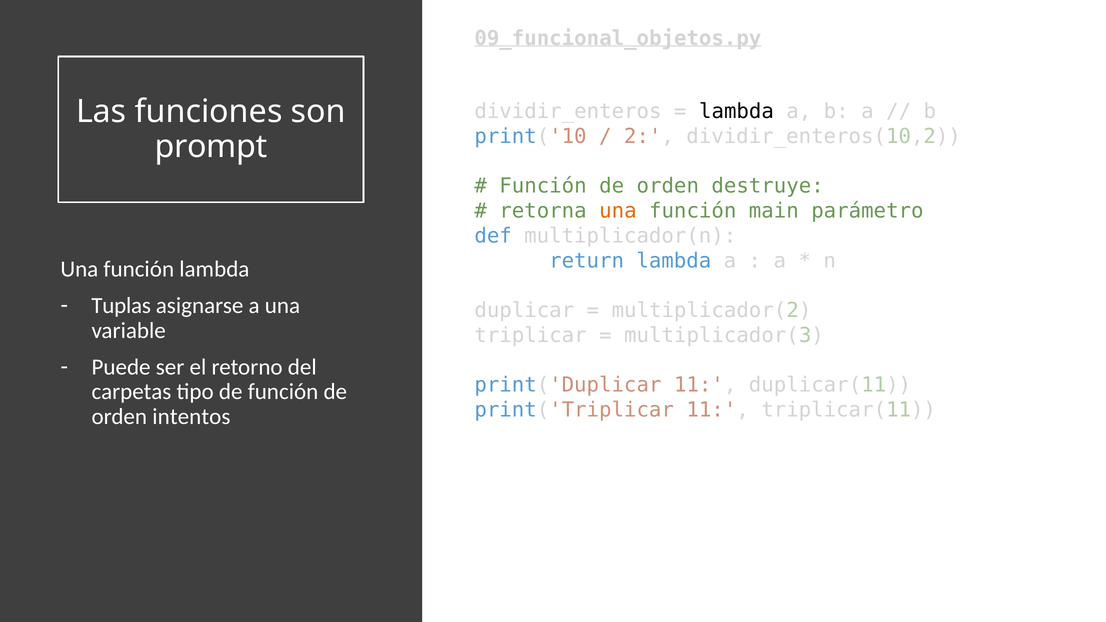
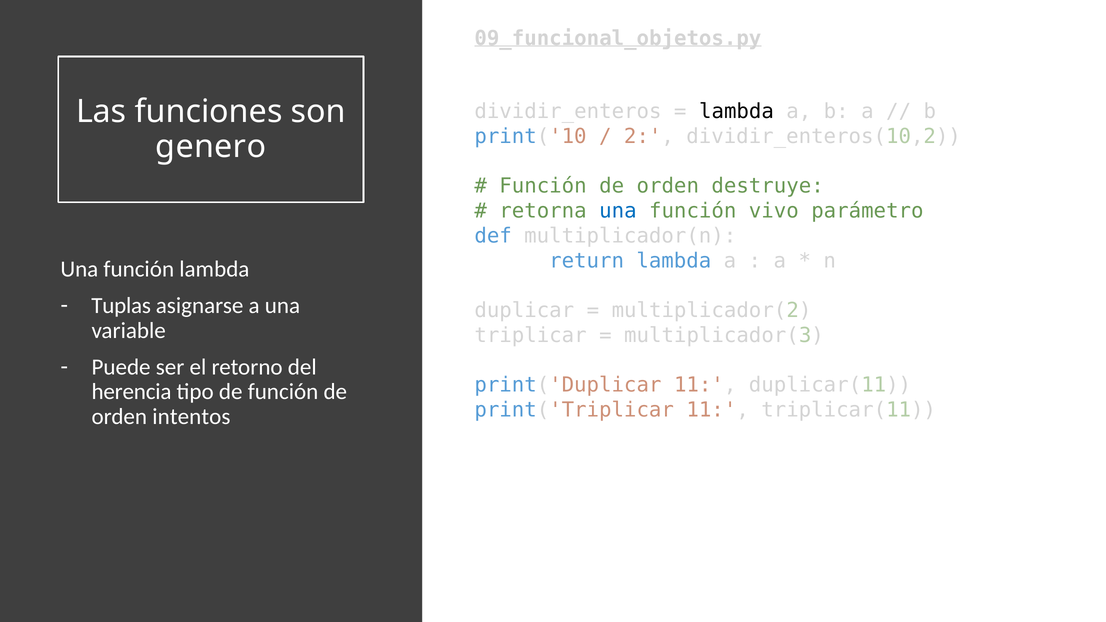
prompt: prompt -> genero (211, 147)
una colour: orange -> blue (618, 211)
main: main -> vivo (774, 211)
carpetas: carpetas -> herencia (132, 392)
